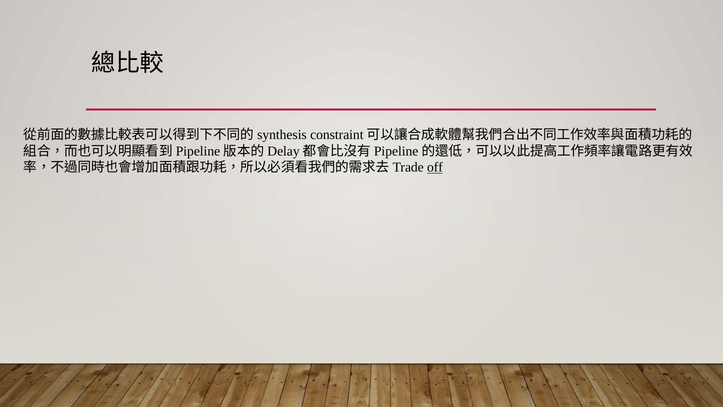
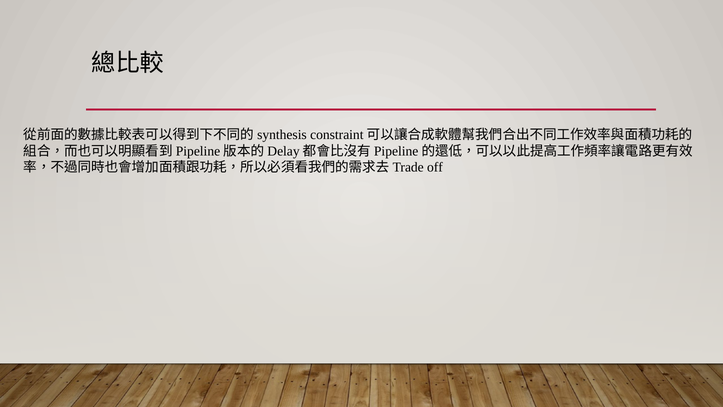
off underline: present -> none (435, 167)
